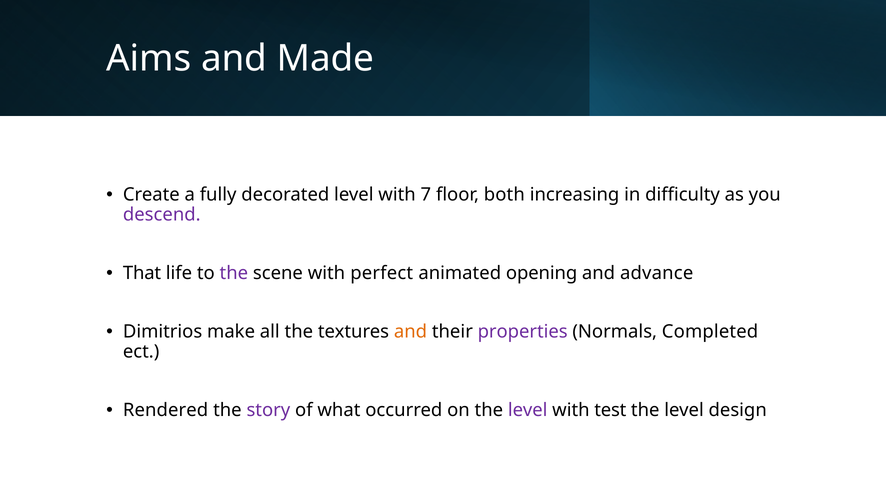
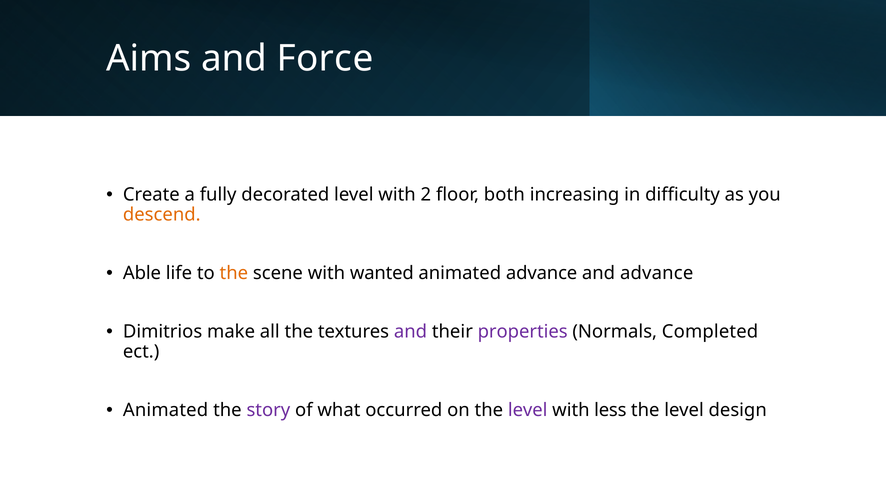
Made: Made -> Force (325, 59)
7: 7 -> 2 (426, 195)
descend colour: purple -> orange (162, 215)
That: That -> Able (142, 273)
the colour: purple -> orange (234, 273)
perfect: perfect -> wanted (382, 273)
animated opening: opening -> advance (542, 273)
and colour: orange -> purple (411, 331)
Rendered: Rendered -> Animated (166, 410)
test: test -> less (610, 410)
